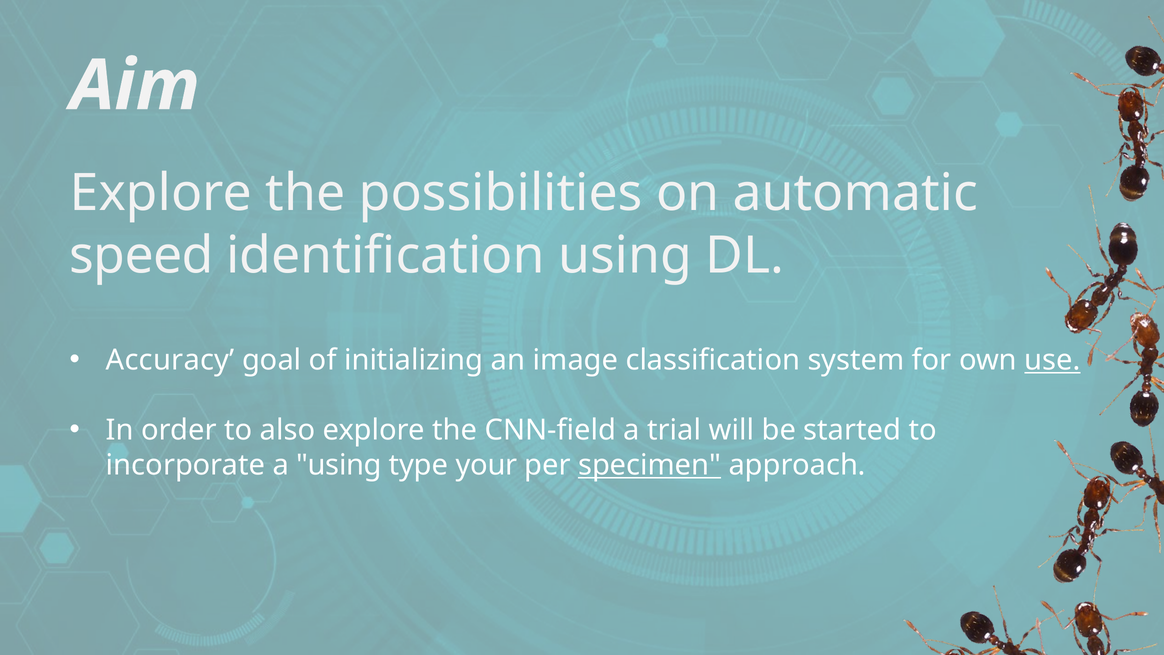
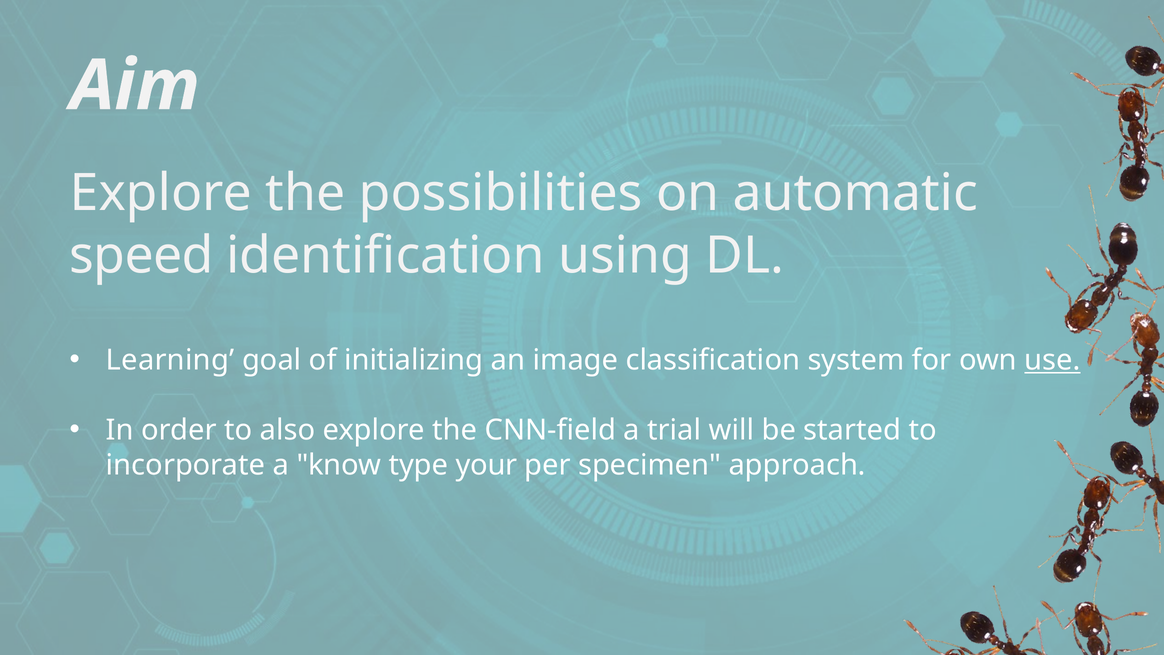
Accuracy: Accuracy -> Learning (170, 360)
a using: using -> know (339, 465)
specimen underline: present -> none (650, 465)
